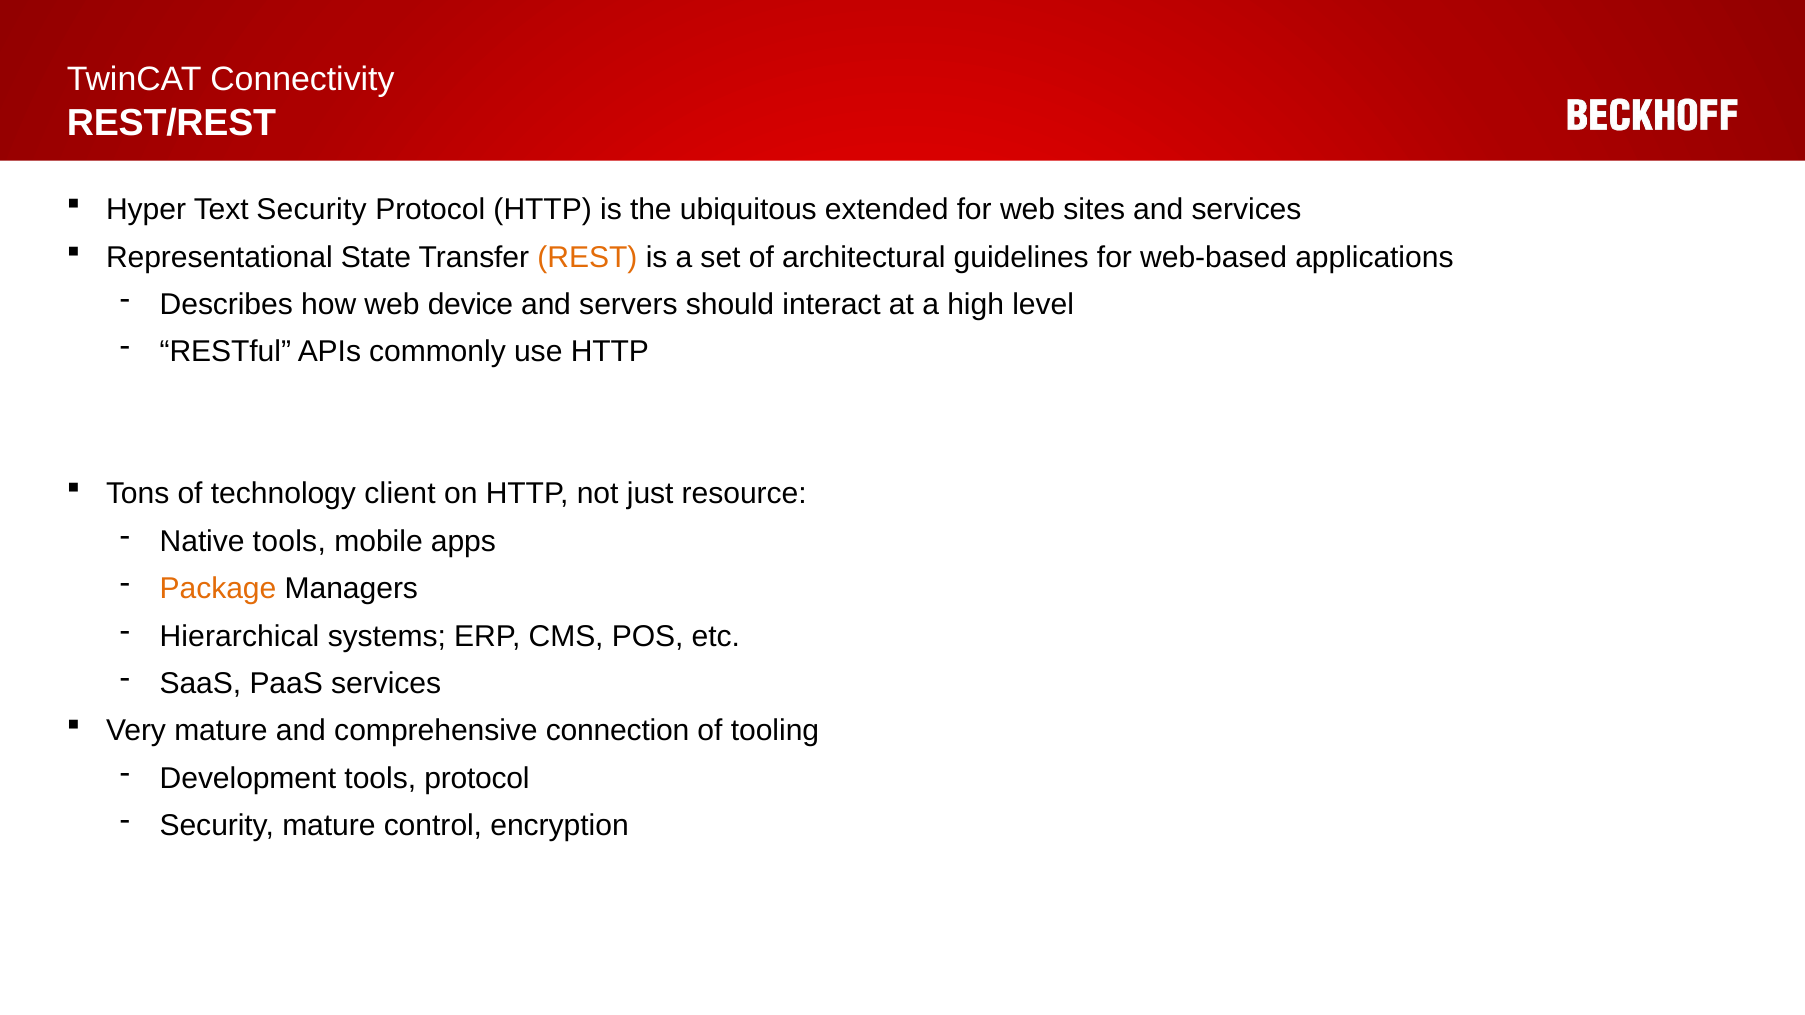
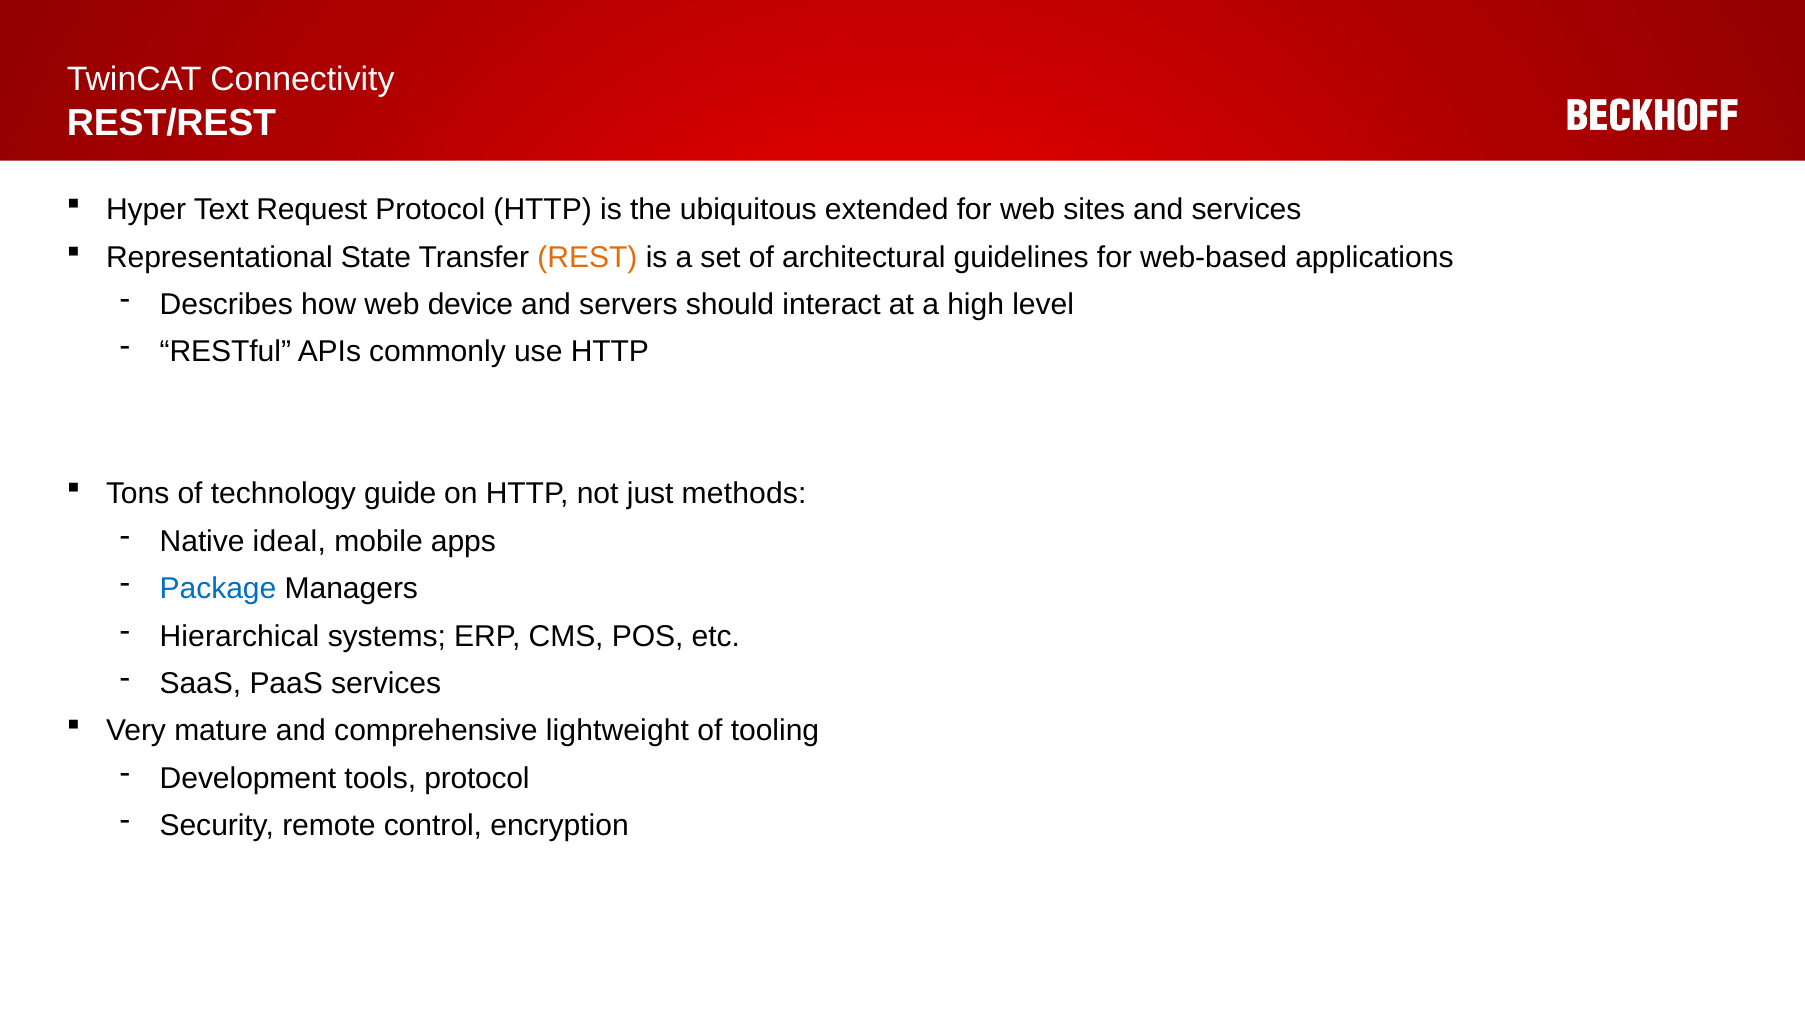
Text Security: Security -> Request (312, 210)
client: client -> guide (400, 494)
resource: resource -> methods (744, 494)
Native tools: tools -> ideal (289, 542)
Package colour: orange -> blue (218, 589)
connection: connection -> lightweight (617, 731)
Security mature: mature -> remote (329, 826)
